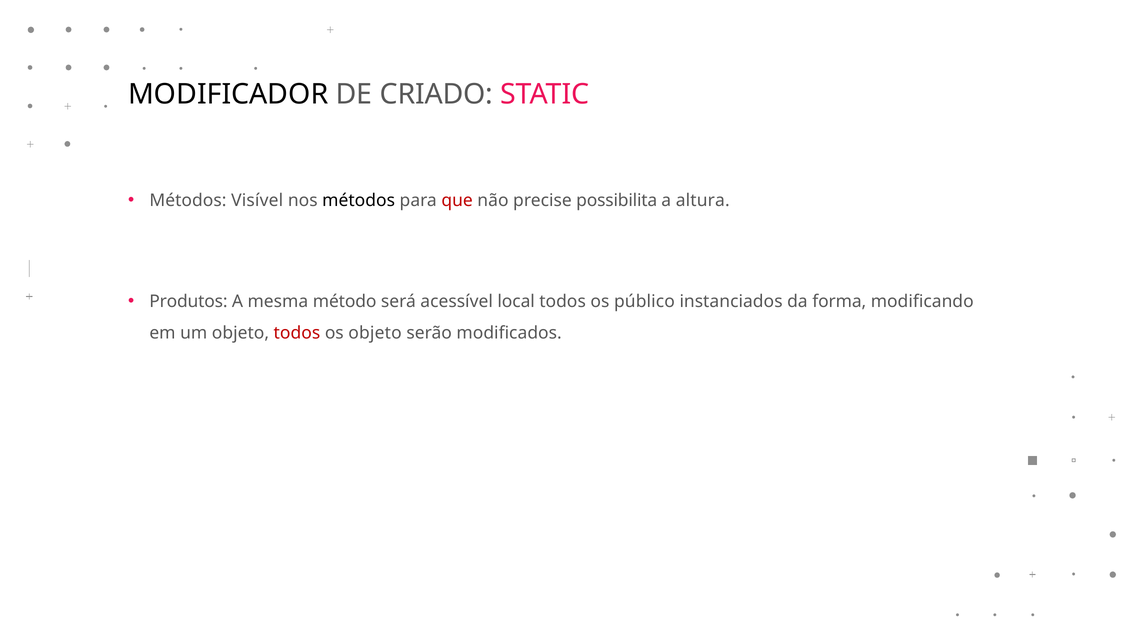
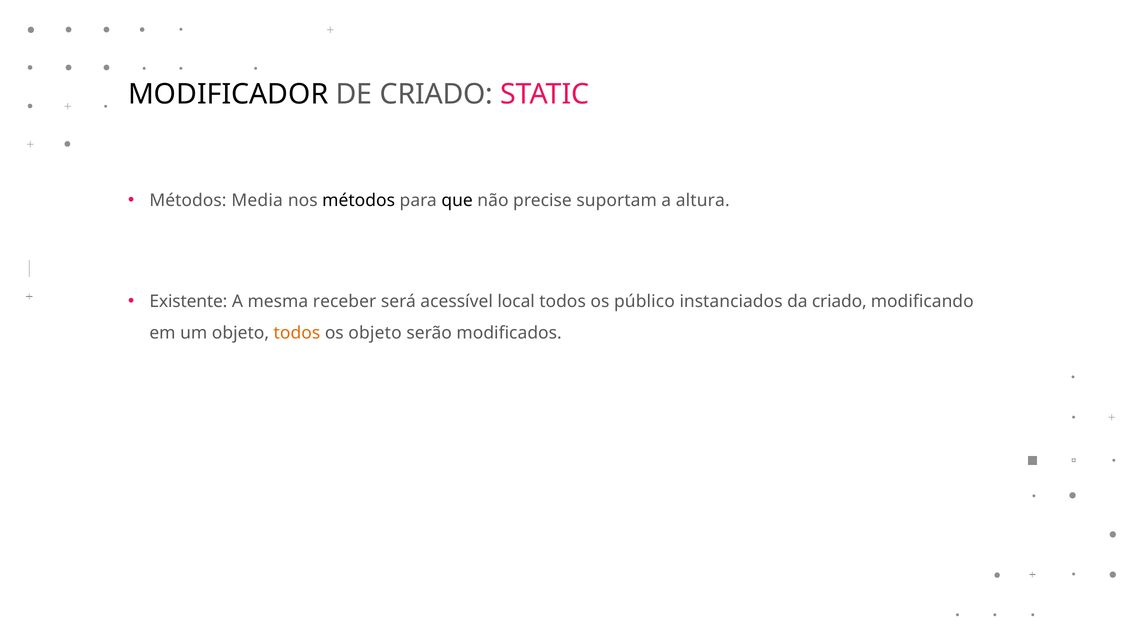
Visível: Visível -> Media (257, 200)
que colour: red -> black (457, 200)
possibilita: possibilita -> suportam (617, 200)
Produtos: Produtos -> Existente (188, 301)
método: método -> receber (345, 301)
da forma: forma -> criado (839, 301)
todos colour: red -> orange (297, 333)
